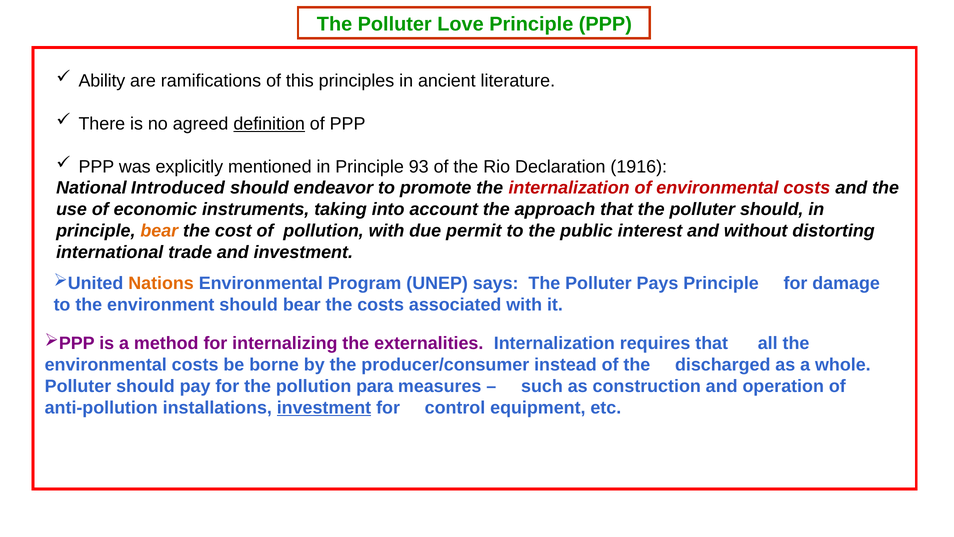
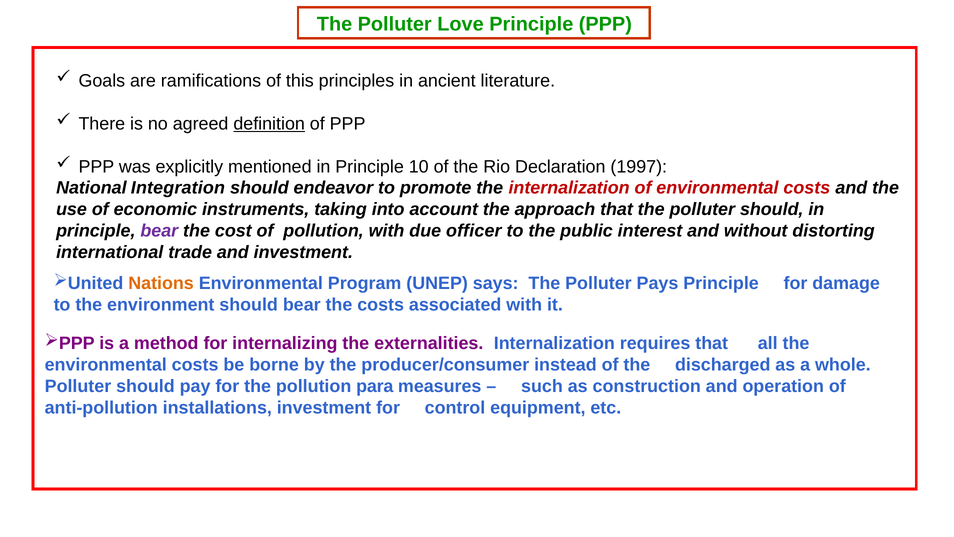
Ability: Ability -> Goals (102, 81)
93: 93 -> 10 (419, 166)
1916: 1916 -> 1997 (639, 166)
Introduced: Introduced -> Integration (178, 188)
bear colour: orange -> purple (159, 231)
permit: permit -> officer (474, 231)
investment underline: present -> none (324, 407)
